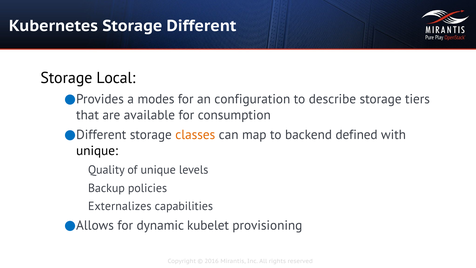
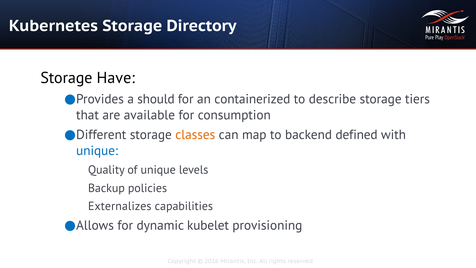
Different: Different -> Directory (202, 26)
Local: Local -> Have (116, 78)
modes: modes -> should (156, 99)
configuration: configuration -> containerized (252, 99)
unique colour: black -> blue (97, 151)
